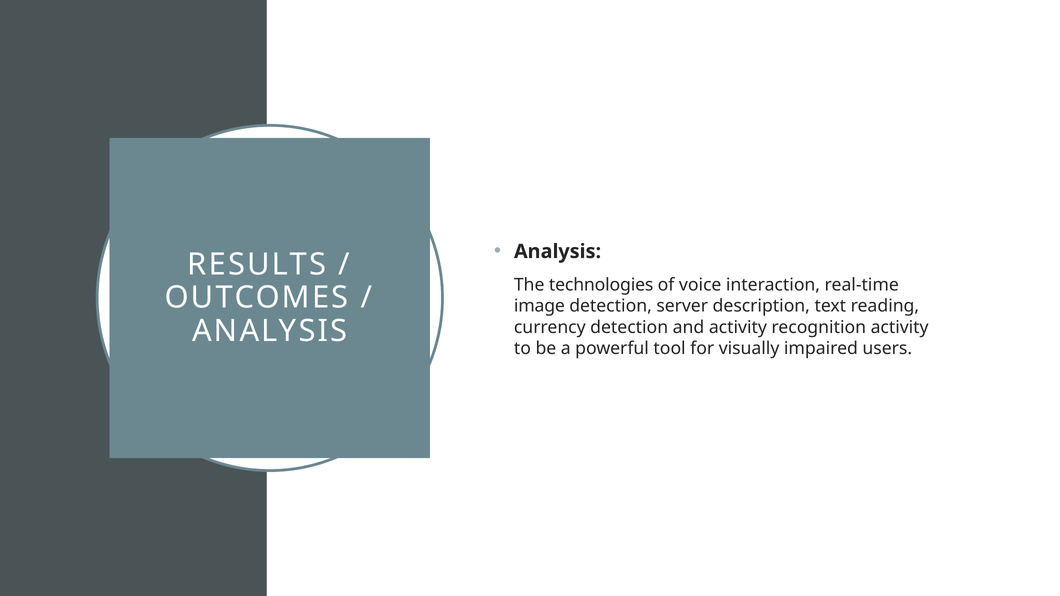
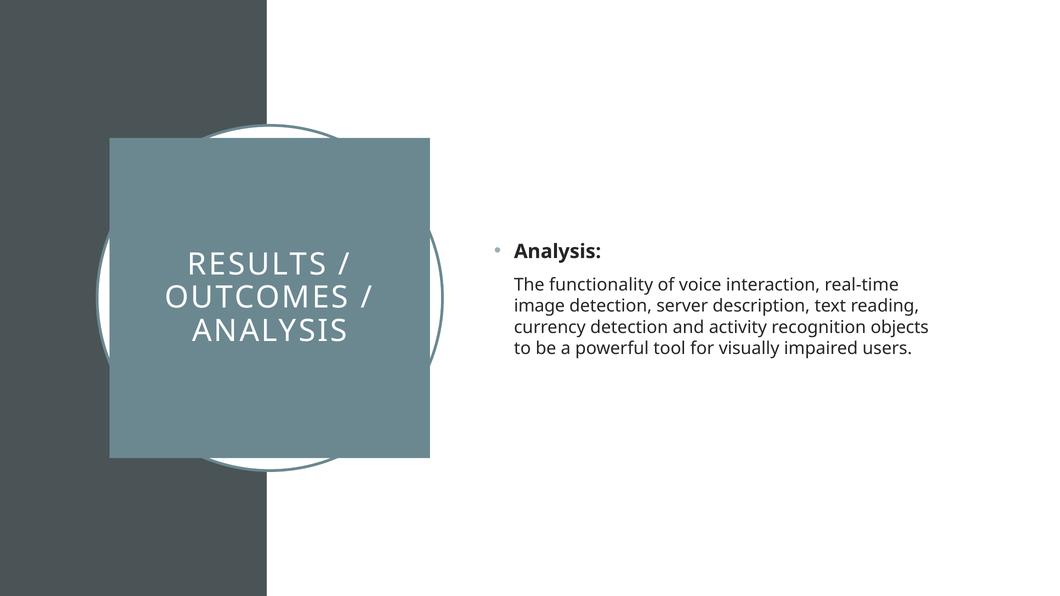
technologies: technologies -> functionality (601, 285)
recognition activity: activity -> objects (900, 327)
